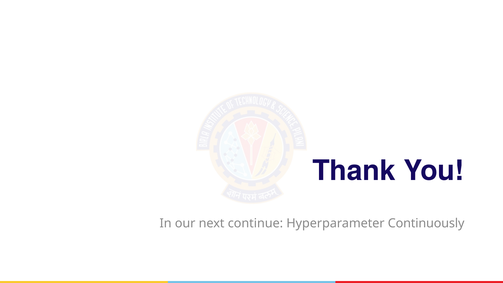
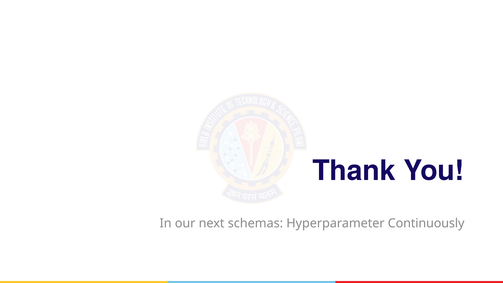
continue: continue -> schemas (255, 223)
